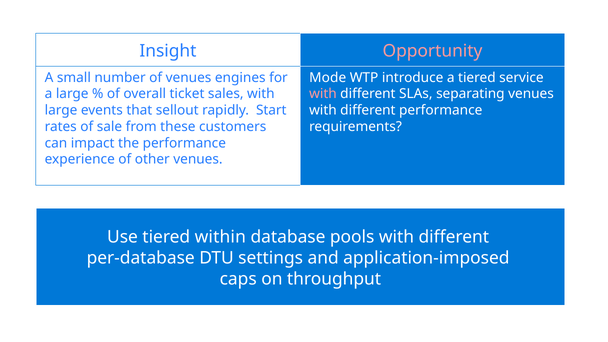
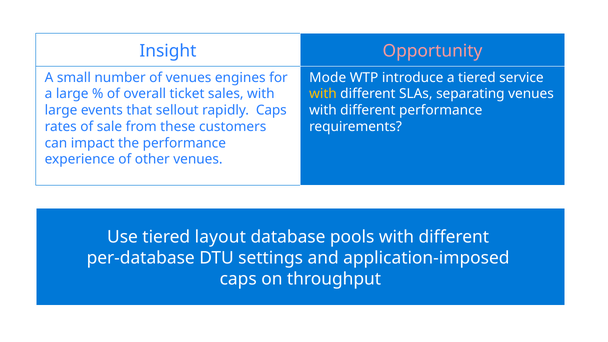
with colour: pink -> yellow (323, 94)
rapidly Start: Start -> Caps (271, 110)
within: within -> layout (220, 237)
